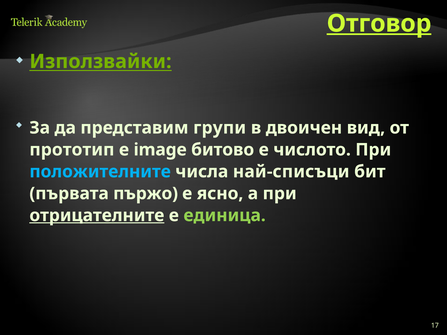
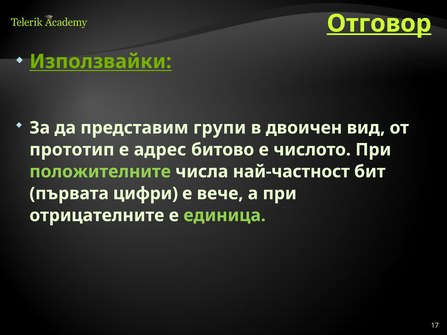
image: image -> адрес (160, 150)
положителните colour: light blue -> light green (100, 172)
най-списъци: най-списъци -> най-частност (291, 172)
пържо: пържо -> цифри (146, 194)
ясно: ясно -> вече (220, 194)
отрицателните underline: present -> none (97, 216)
